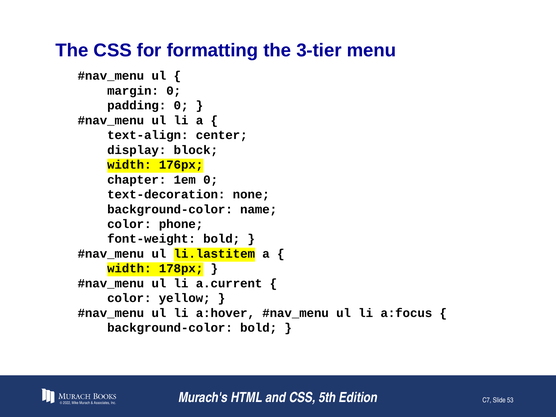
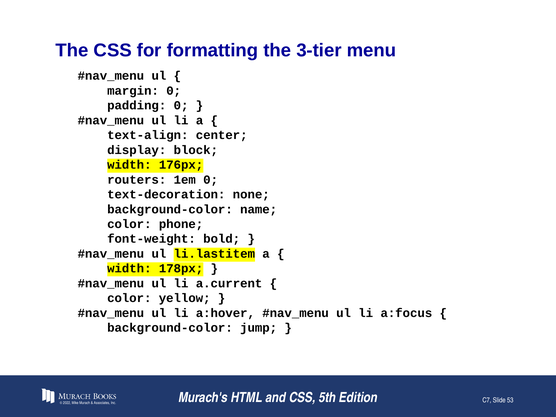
chapter: chapter -> routers (137, 180)
background-color bold: bold -> jump (259, 328)
